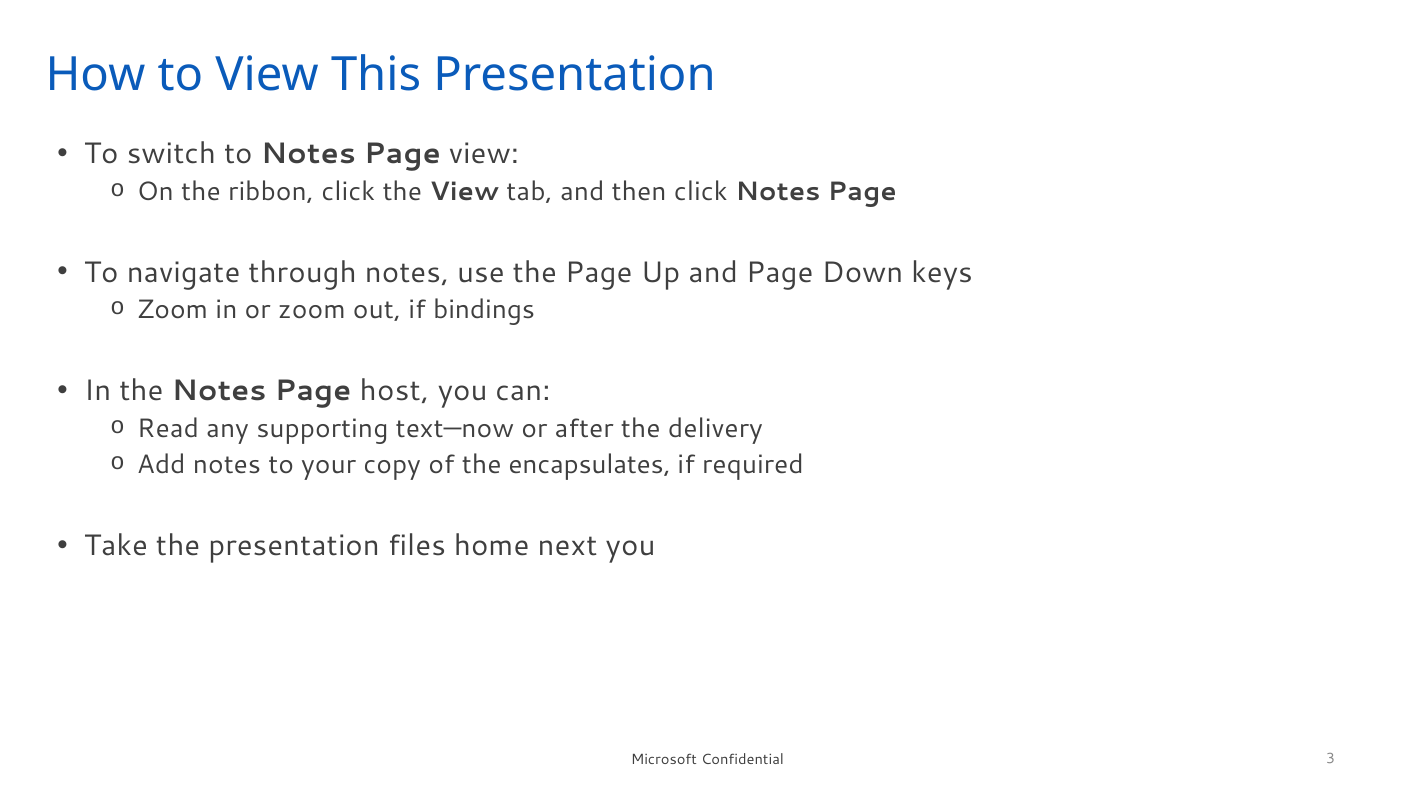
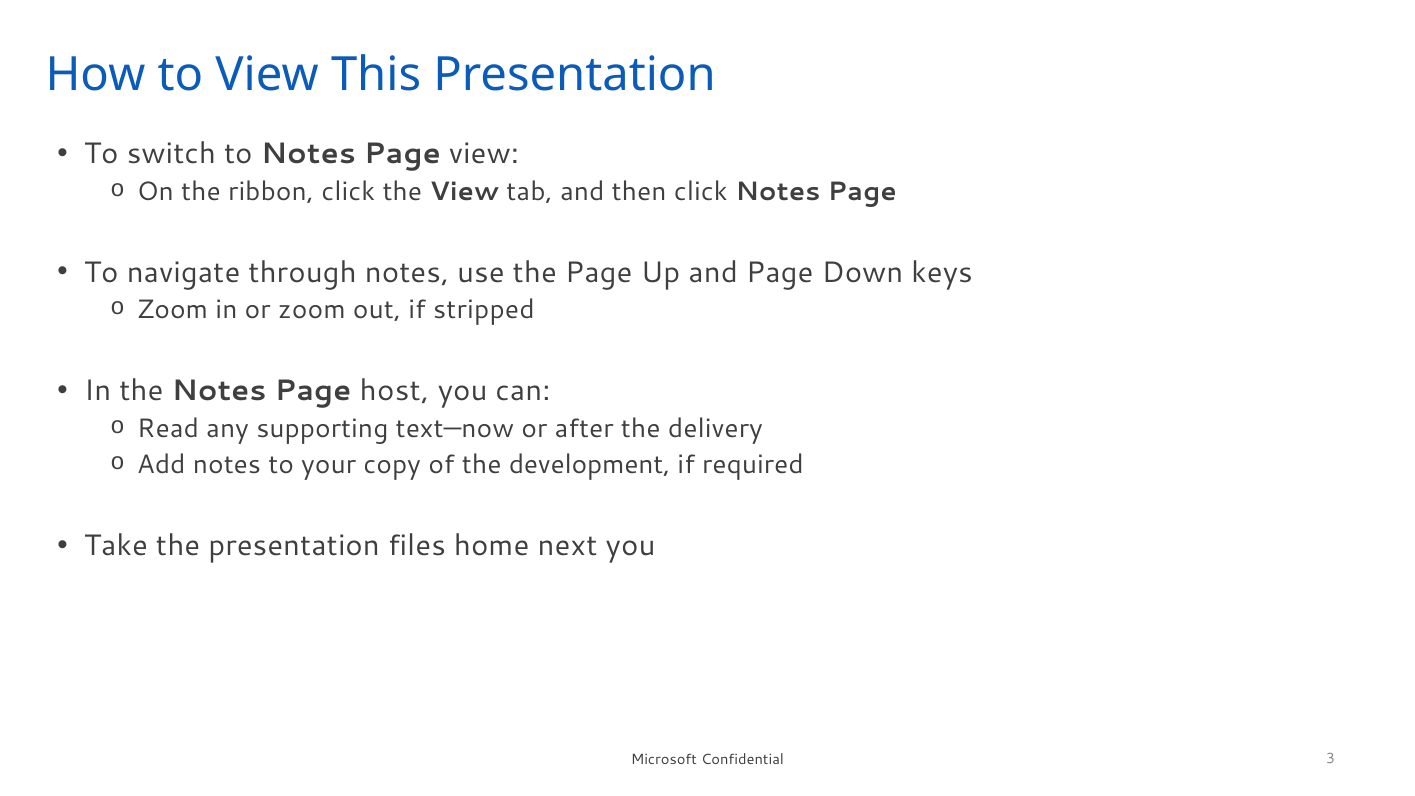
bindings: bindings -> stripped (484, 310)
encapsulates: encapsulates -> development (590, 464)
